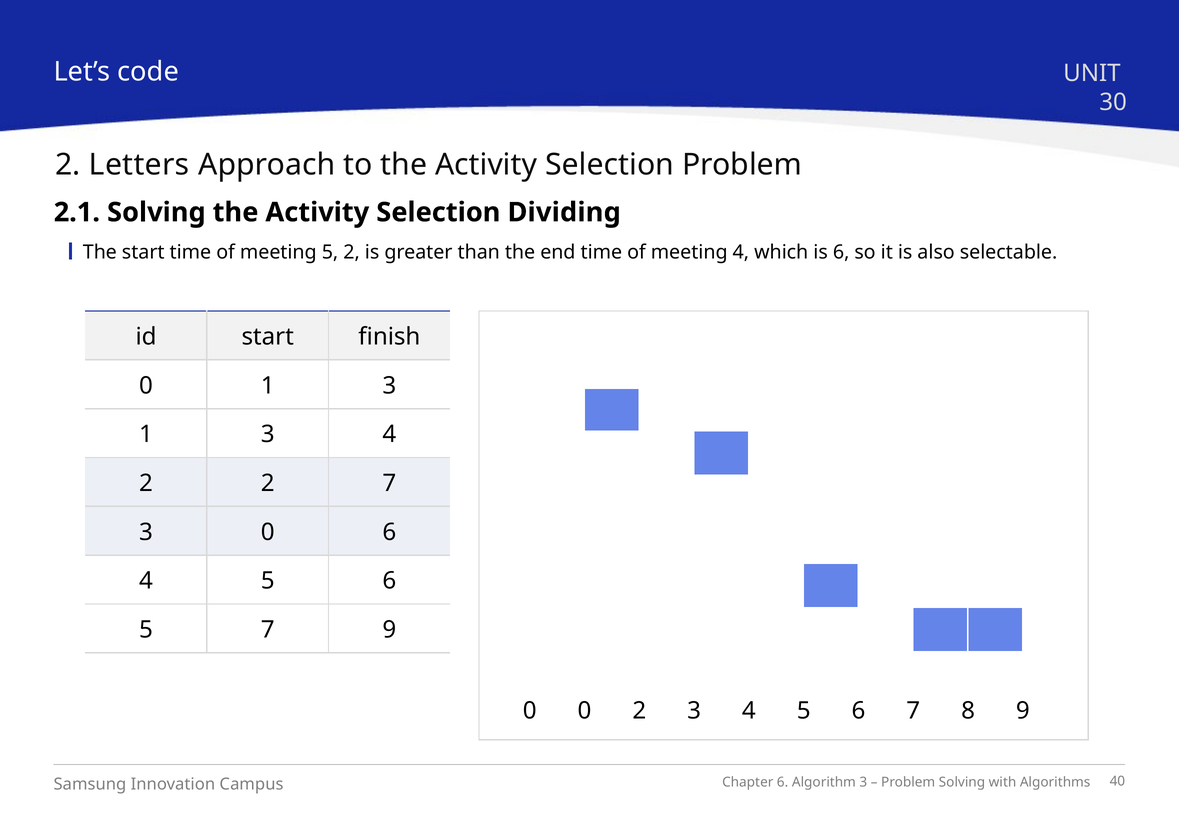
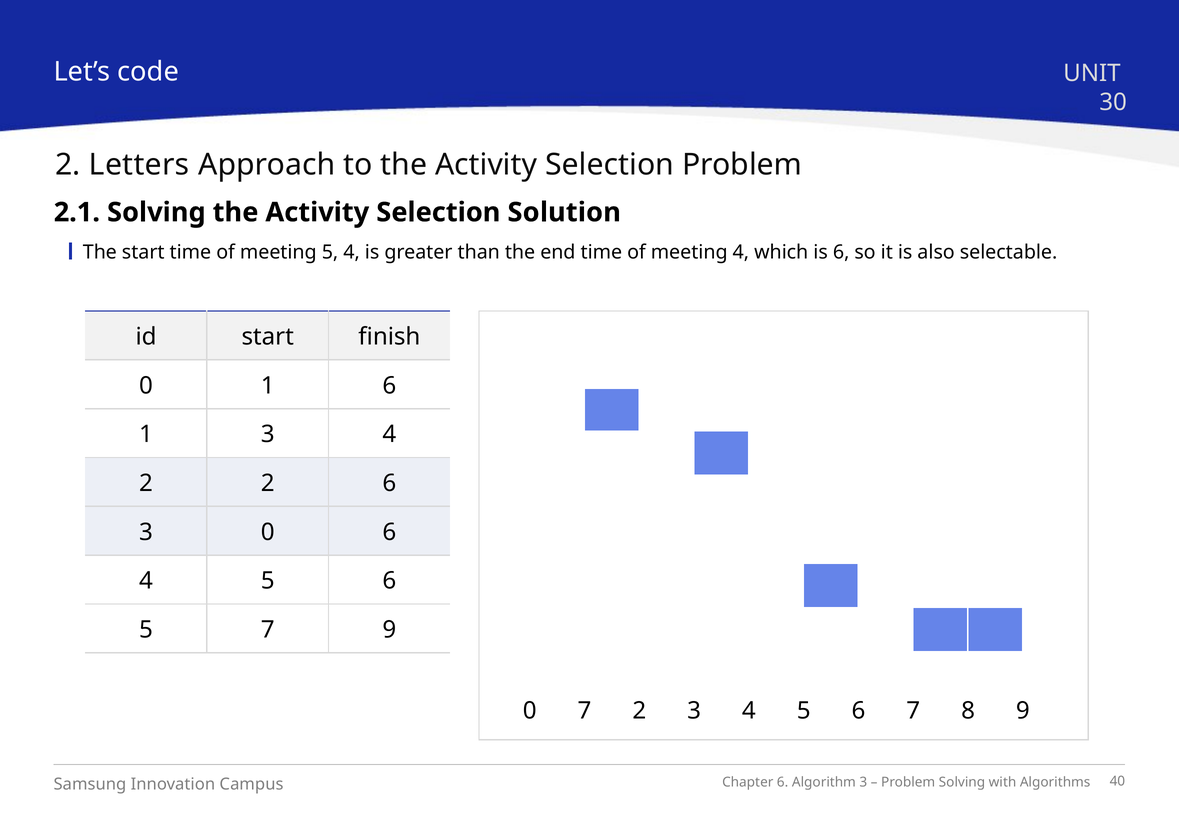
Dividing: Dividing -> Solution (564, 212)
5 2: 2 -> 4 (352, 252)
0 1 3: 3 -> 6 (389, 386)
2 7: 7 -> 6 (389, 483)
0 0: 0 -> 7 (585, 711)
